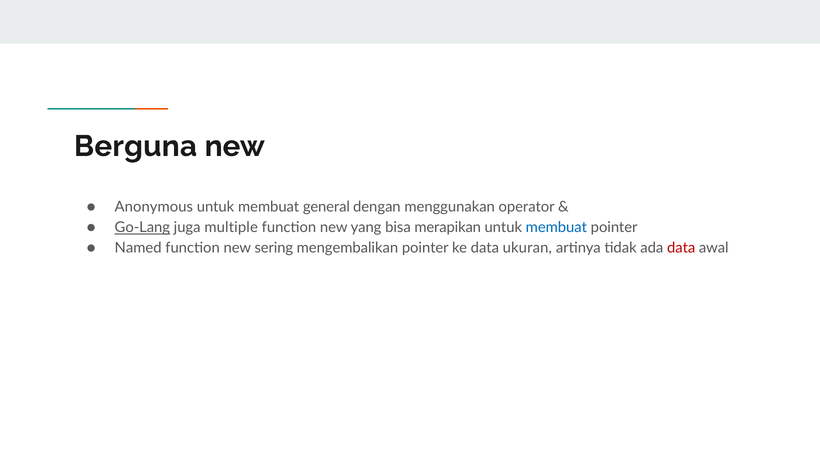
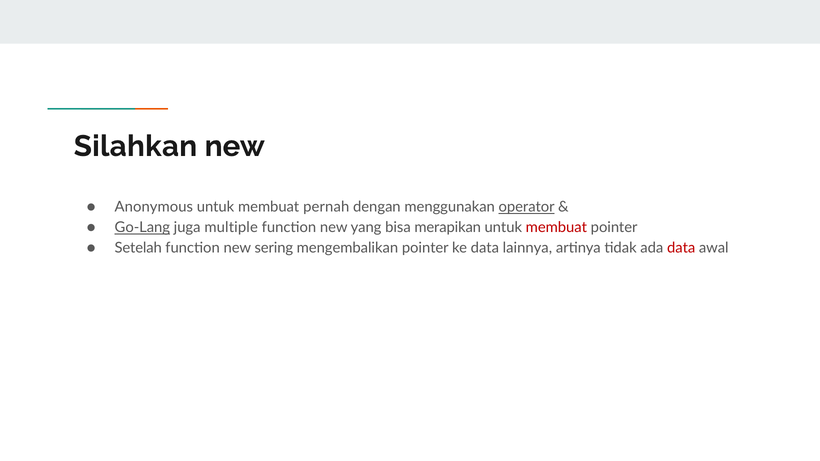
Berguna: Berguna -> Silahkan (135, 146)
general: general -> pernah (326, 207)
operator underline: none -> present (527, 207)
membuat colour: blue -> red (556, 228)
Named: Named -> Setelah (138, 248)
ukuran: ukuran -> lainnya (527, 248)
